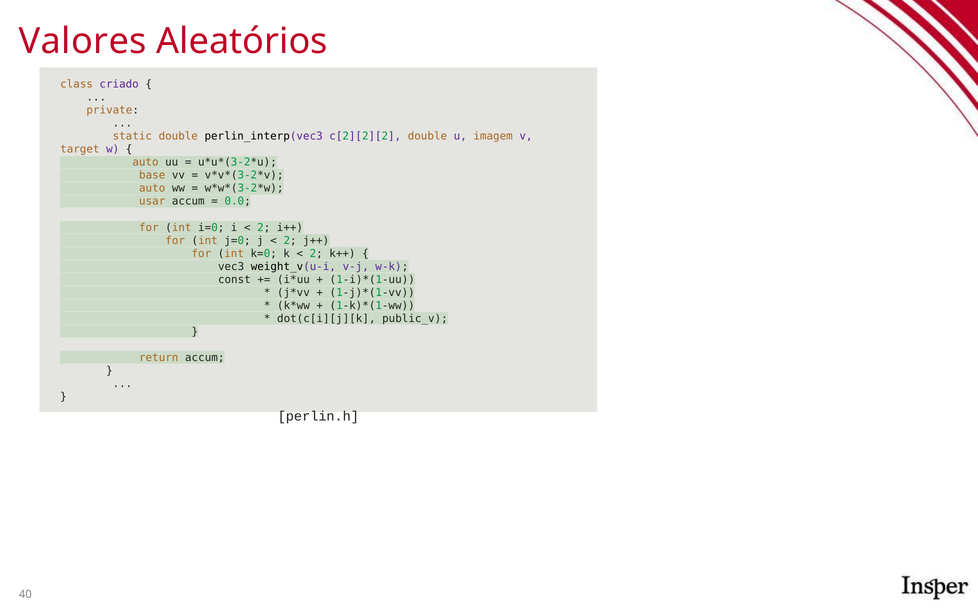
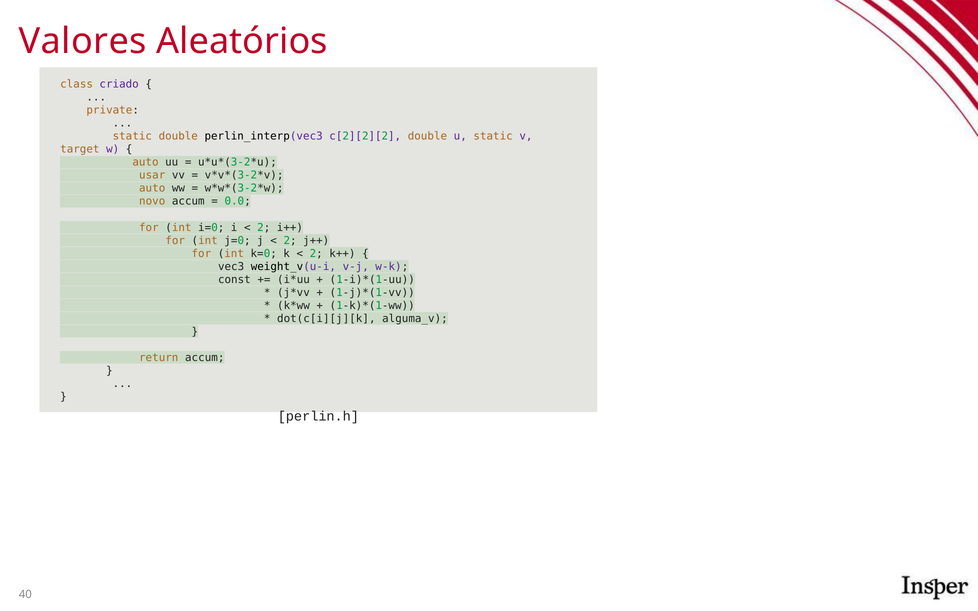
u imagem: imagem -> static (493, 136)
base: base -> usar (152, 175)
usar: usar -> novo (152, 201)
public_v: public_v -> alguma_v (415, 319)
